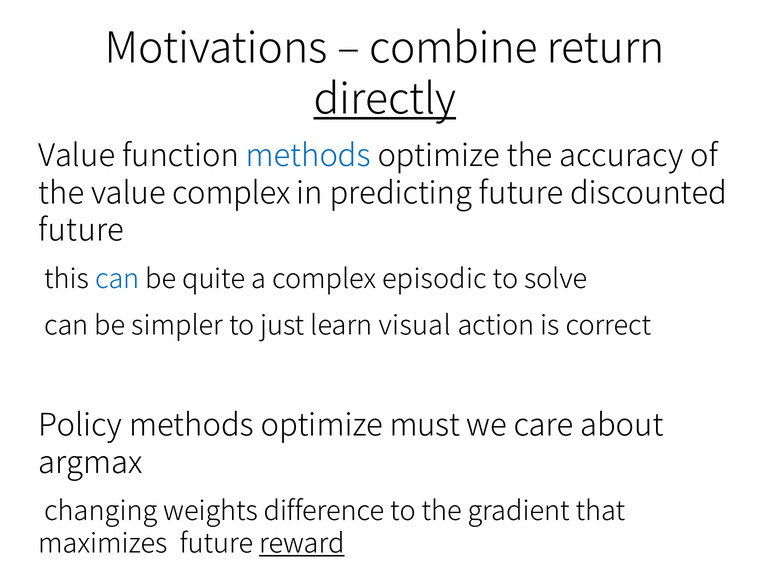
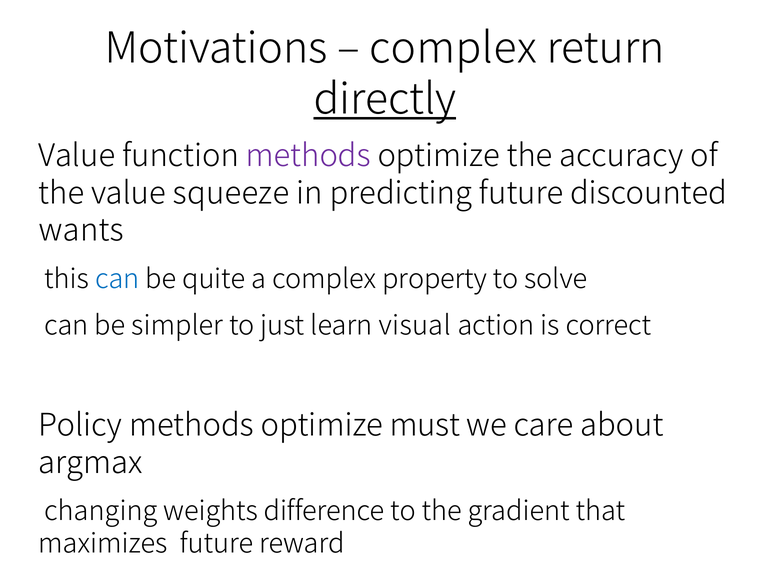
combine: combine -> complex (453, 49)
methods colour: blue -> purple (308, 156)
value complex: complex -> squeeze (231, 193)
future: future -> wants (81, 230)
episodic: episodic -> property (435, 279)
reward underline: present -> none (302, 543)
